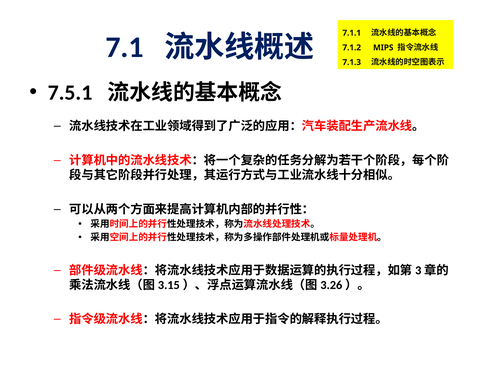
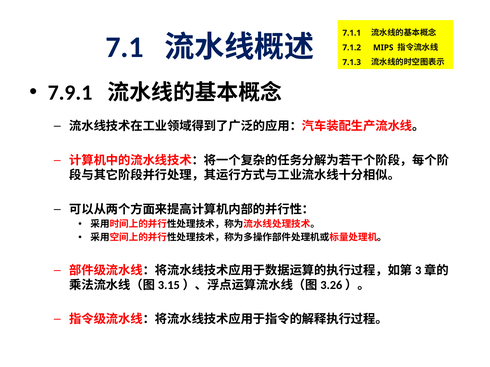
7.5.1: 7.5.1 -> 7.9.1 (70, 93)
